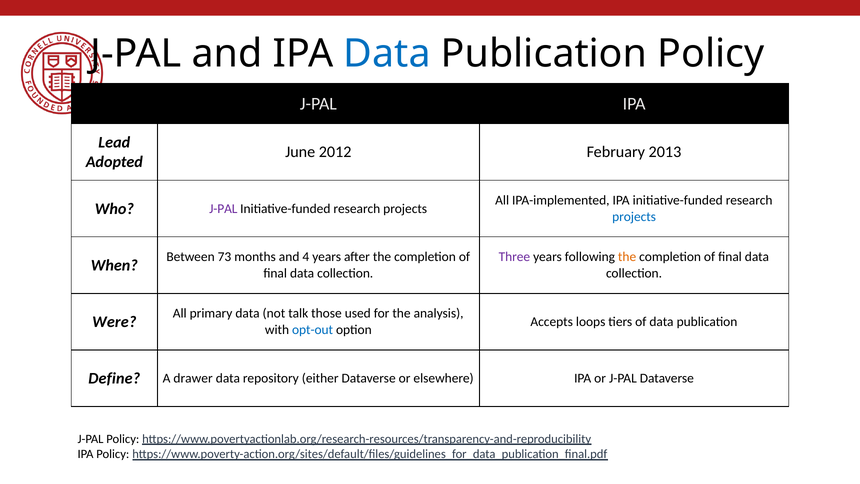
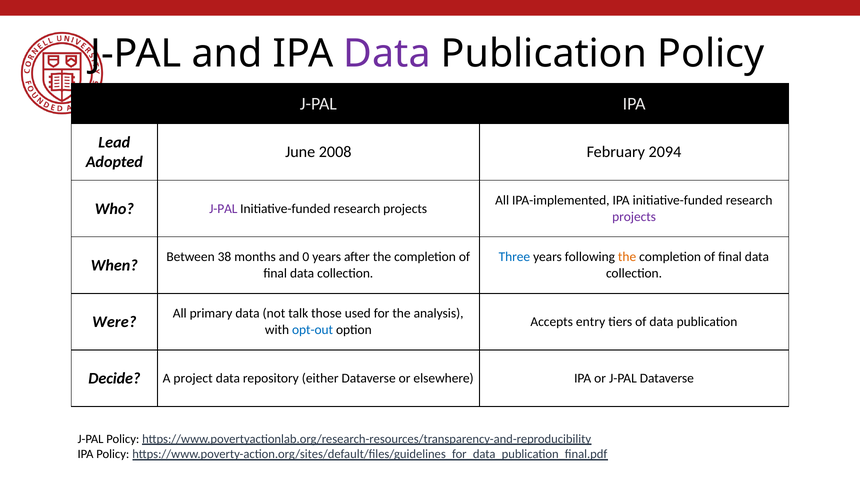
Data colour: blue -> purple (387, 54)
2012: 2012 -> 2008 (335, 152)
2013: 2013 -> 2094 (665, 152)
projects colour: blue -> purple (634, 217)
73: 73 -> 38 (224, 257)
4: 4 -> 0 (306, 257)
Three colour: purple -> blue (514, 257)
loops: loops -> entry (591, 322)
Define: Define -> Decide (114, 378)
drawer: drawer -> project (193, 378)
